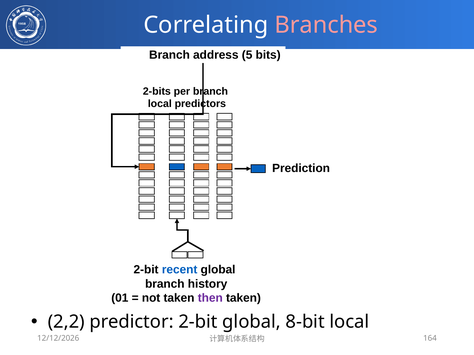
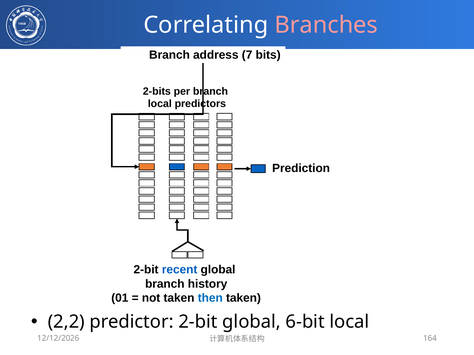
5: 5 -> 7 (247, 55)
then colour: purple -> blue (210, 298)
8-bit: 8-bit -> 6-bit (305, 322)
